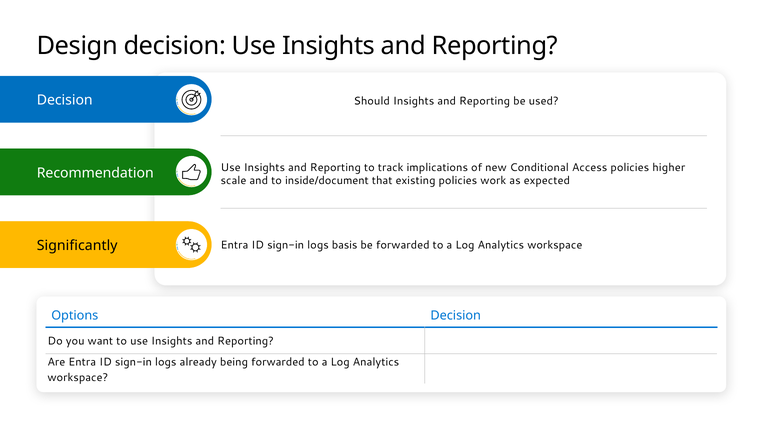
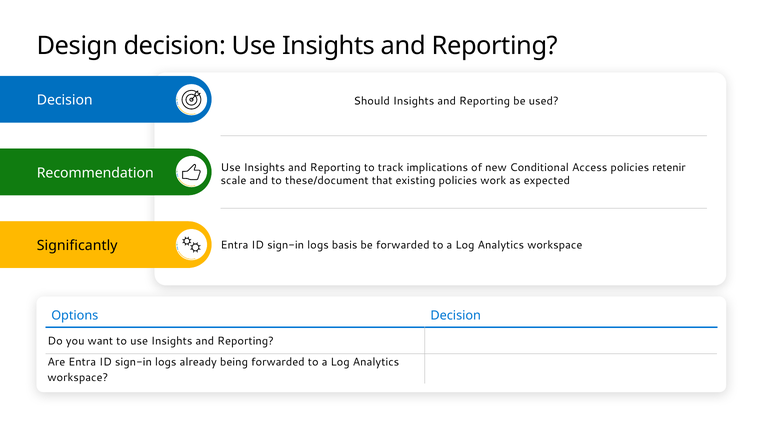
higher: higher -> retenir (669, 167)
inside/document: inside/document -> these/document (327, 181)
